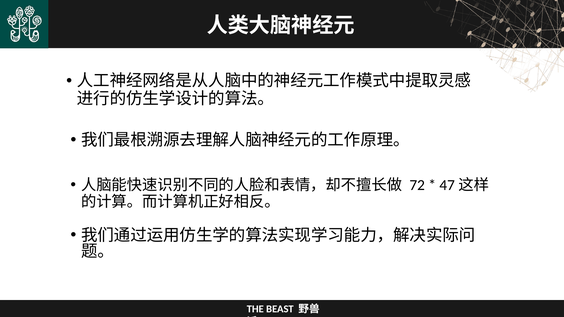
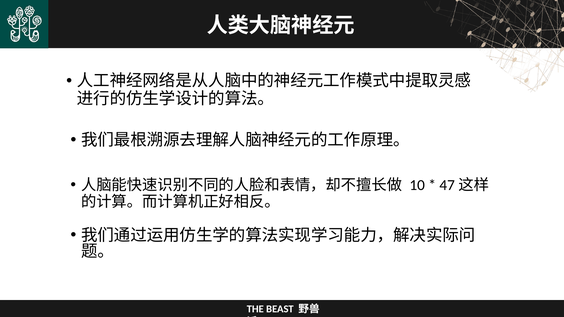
72: 72 -> 10 (417, 185)
